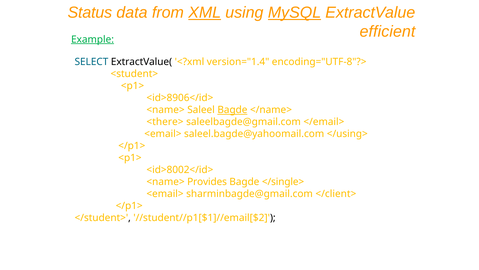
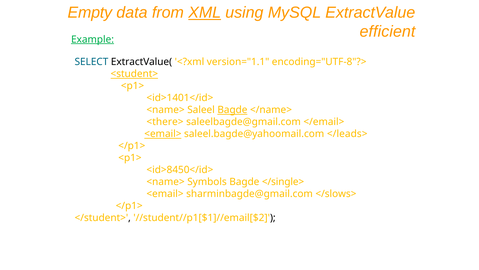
Status: Status -> Empty (90, 12)
MySQL underline: present -> none (295, 12)
version="1.4: version="1.4 -> version="1.1 (238, 62)
<student> underline: none -> present (134, 74)
<id>8906</id>: <id>8906</id> -> <id>1401</id> (180, 98)
<email> underline: none -> present (163, 134)
</using>: </using> -> </leads> (347, 134)
<id>8002</id>: <id>8002</id> -> <id>8450</id> (180, 170)
Provides: Provides -> Symbols (207, 182)
</client>: </client> -> </slows> (336, 194)
